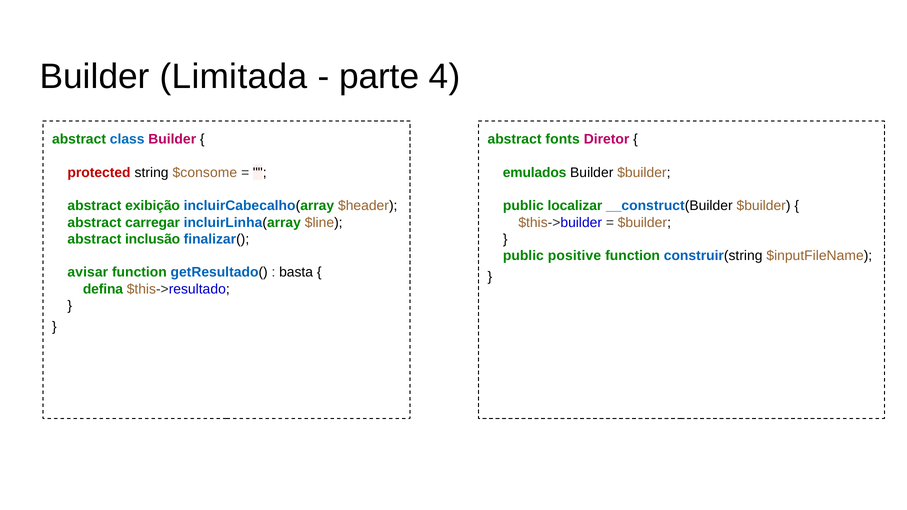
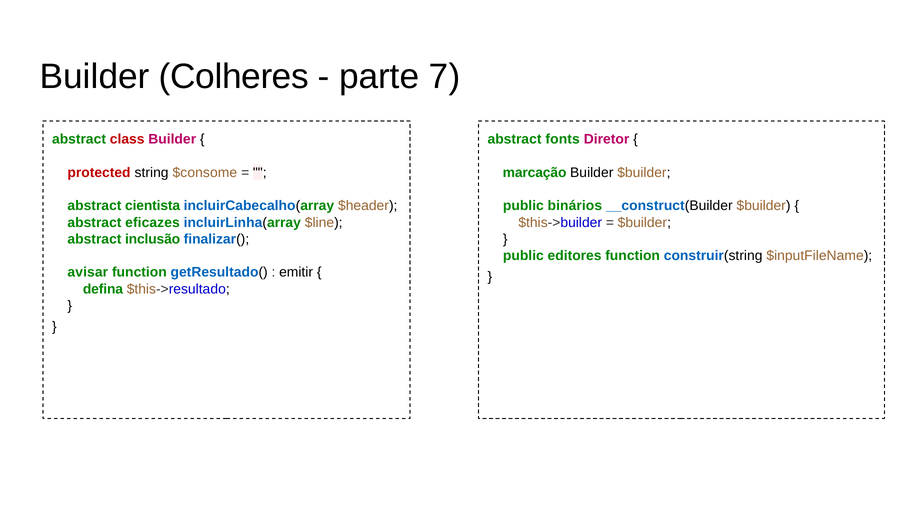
Limitada: Limitada -> Colheres (234, 77)
4: 4 -> 7 (445, 77)
class colour: blue -> red (127, 139)
emulados: emulados -> marcação (535, 173)
exibição: exibição -> cientista (153, 206)
localizar: localizar -> binários (575, 206)
carregar: carregar -> eficazes (152, 223)
positive: positive -> editores (575, 256)
basta: basta -> emitir (296, 273)
